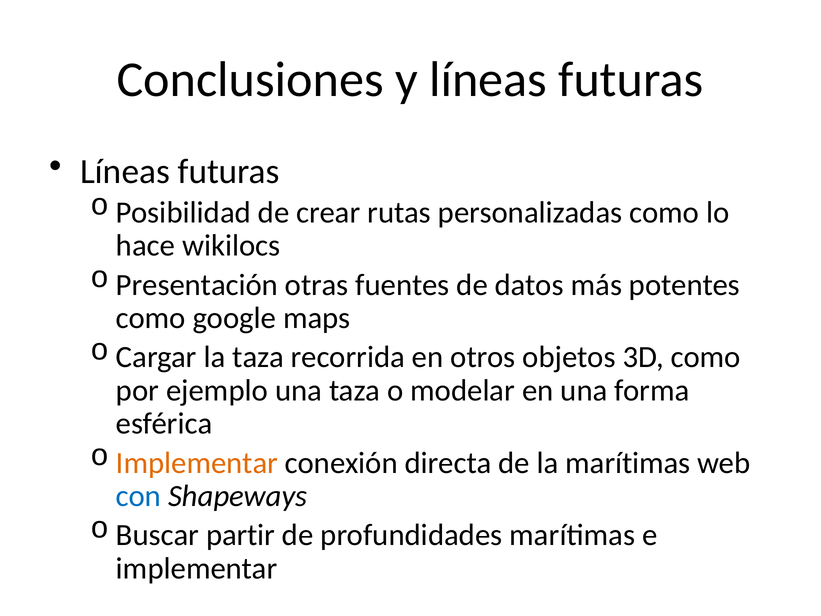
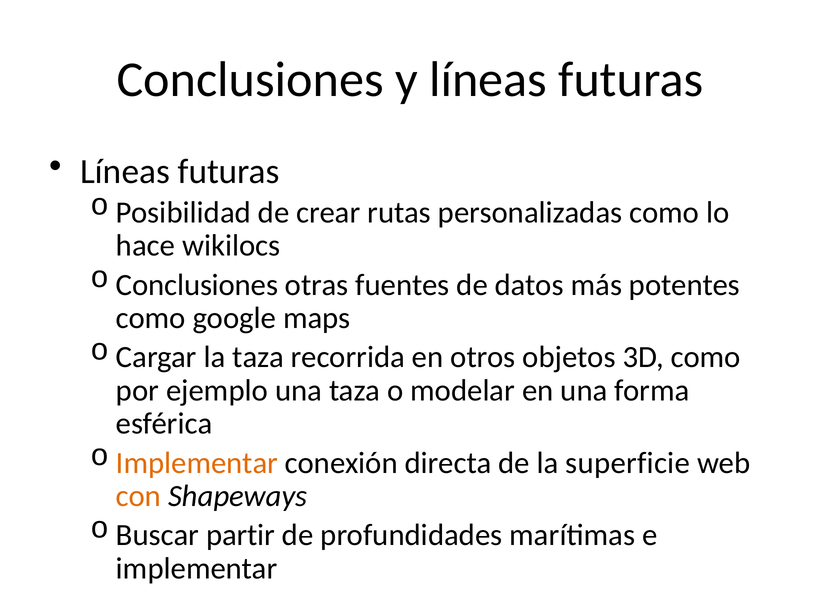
o Presentación: Presentación -> Conclusiones (197, 285)
la marítimas: marítimas -> superficie (628, 463)
con colour: blue -> orange (139, 496)
